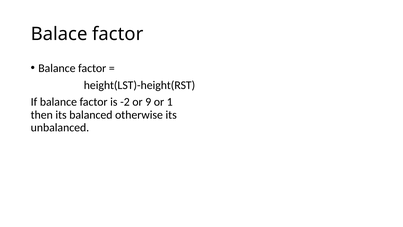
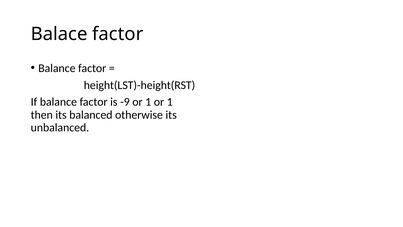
-2: -2 -> -9 (125, 102)
9: 9 -> 1 (148, 102)
